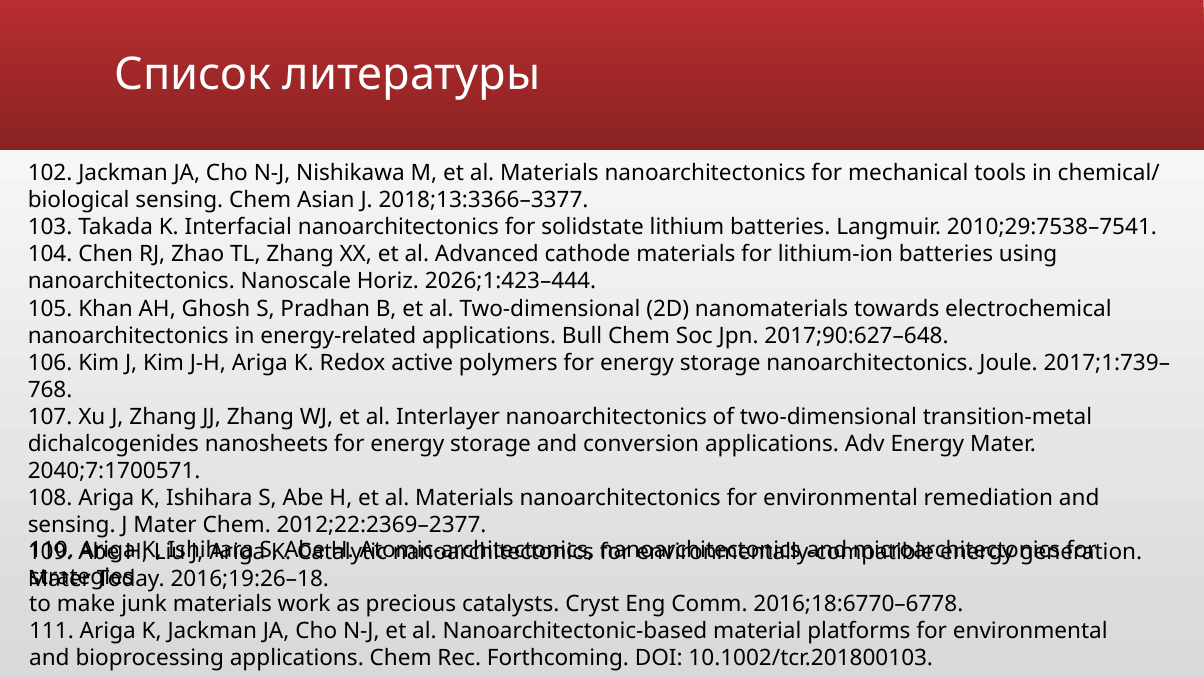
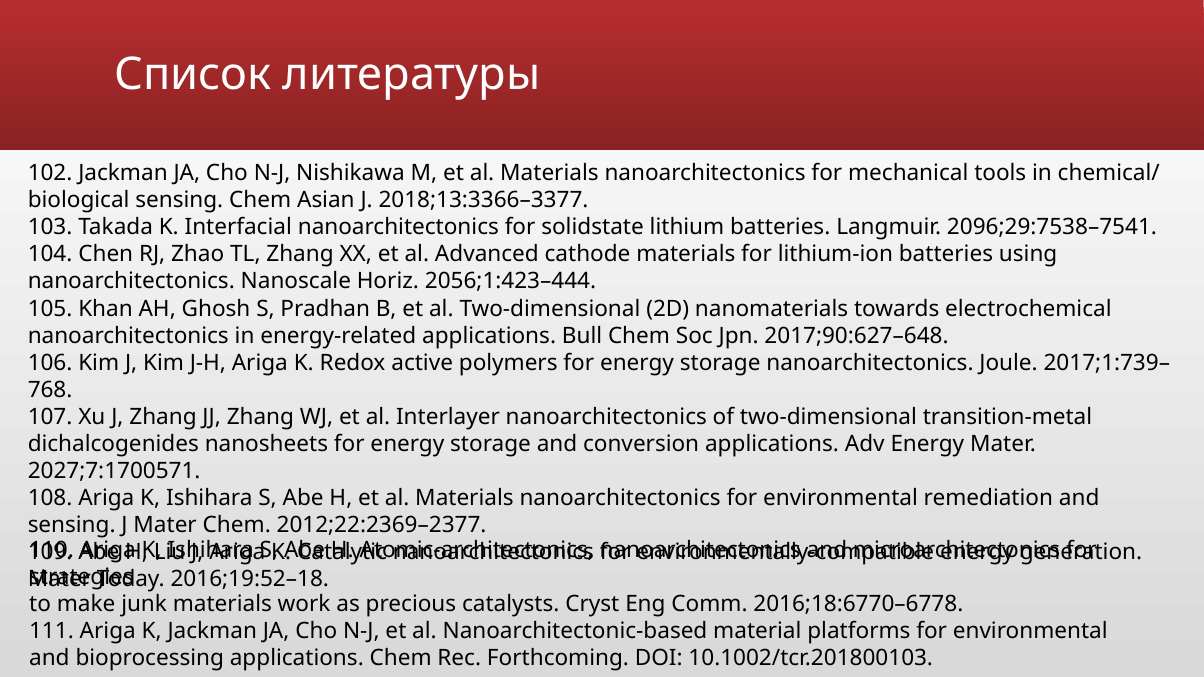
2010;29:7538–7541: 2010;29:7538–7541 -> 2096;29:7538–7541 (1052, 227)
2026;1:423–444: 2026;1:423–444 -> 2056;1:423–444 (511, 282)
2040;7:1700571: 2040;7:1700571 -> 2027;7:1700571 (114, 471)
2016;19:26–18: 2016;19:26–18 -> 2016;19:52–18 (250, 580)
